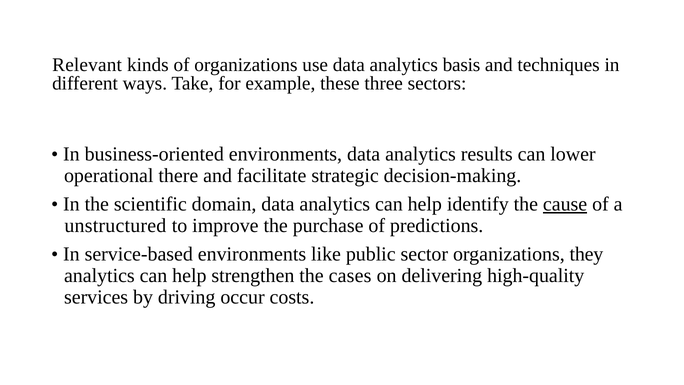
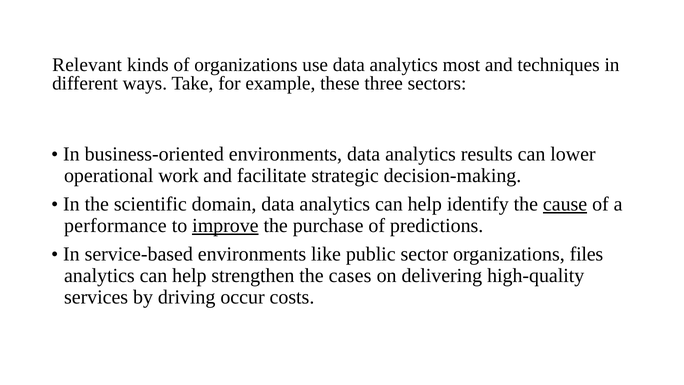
basis: basis -> most (461, 65)
there: there -> work (178, 175)
unstructured: unstructured -> performance (115, 225)
improve underline: none -> present (225, 225)
they: they -> files (586, 254)
